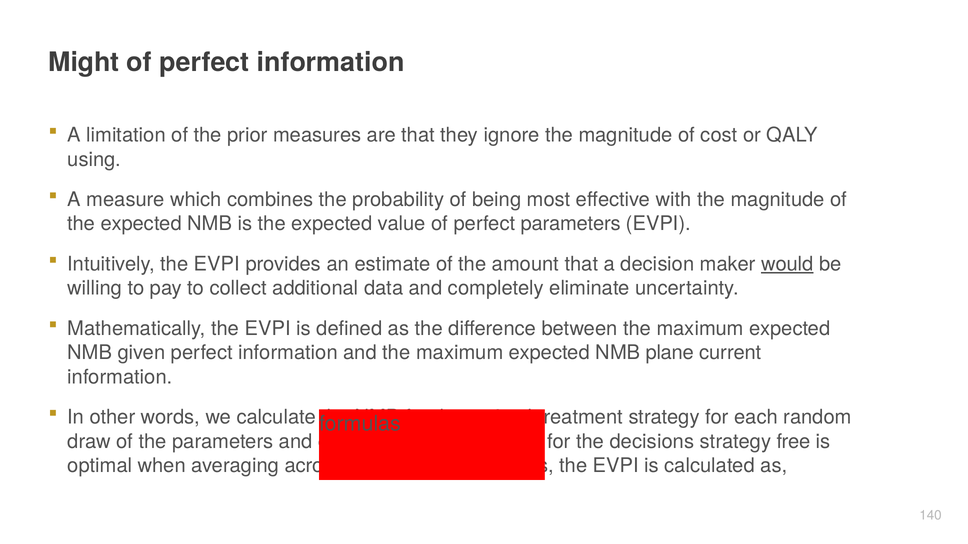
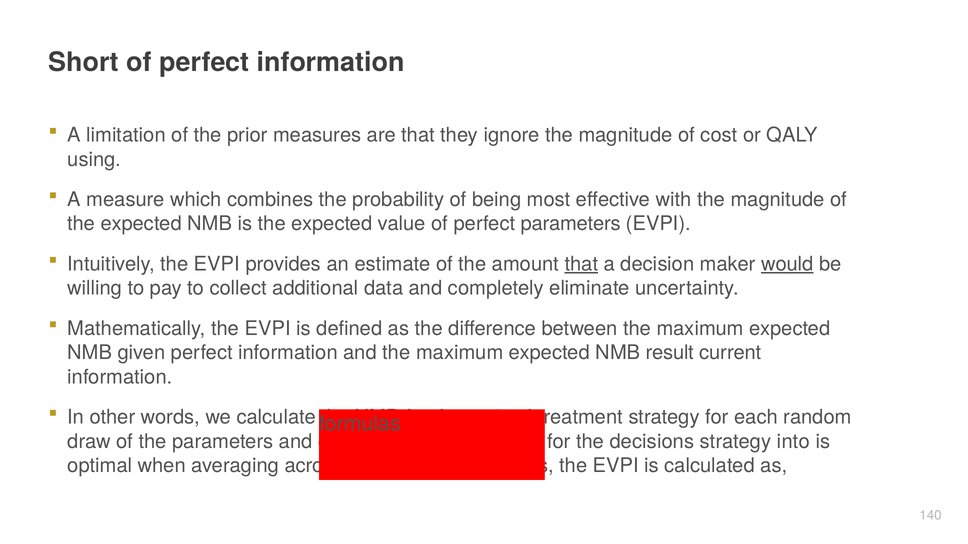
Might: Might -> Short (84, 62)
that underline: none -> present (581, 264)
plane: plane -> result (670, 353)
free: free -> into (793, 442)
